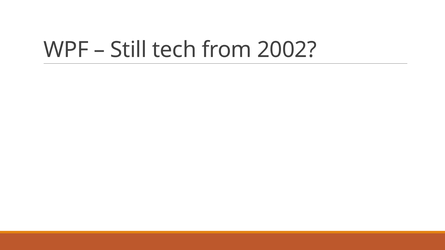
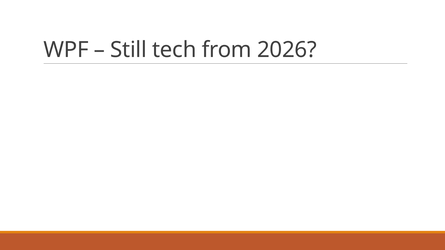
2002: 2002 -> 2026 (287, 50)
